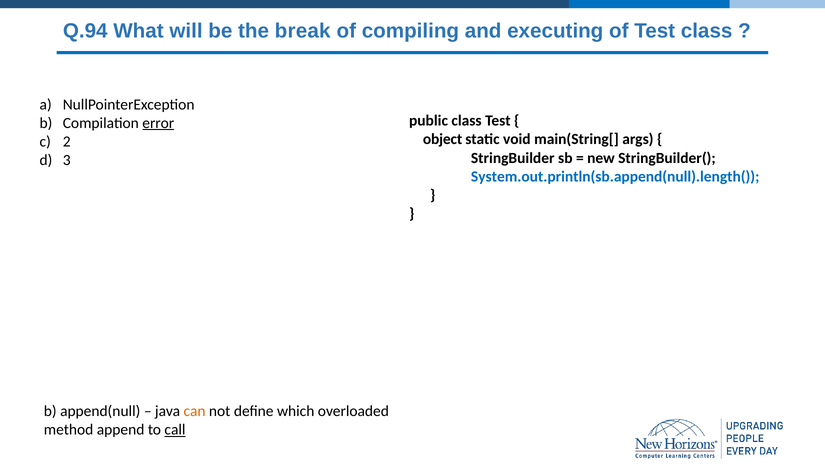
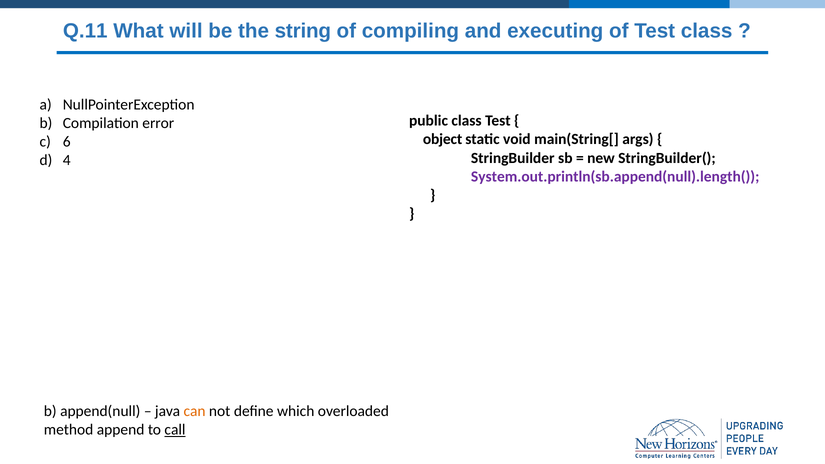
Q.94: Q.94 -> Q.11 (85, 31)
break: break -> string (303, 31)
error underline: present -> none (158, 123)
2: 2 -> 6 (67, 142)
3: 3 -> 4 (67, 160)
System.out.println(sb.append(null).length( colour: blue -> purple (615, 176)
